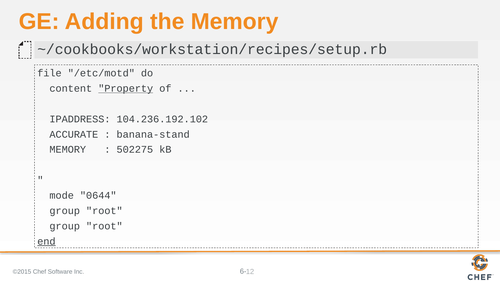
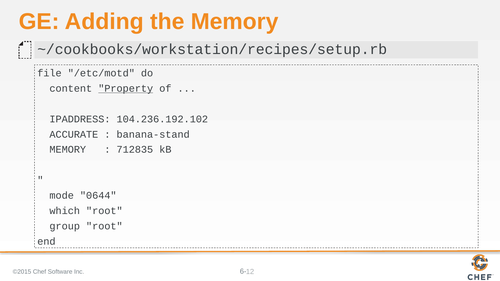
502275: 502275 -> 712835 (135, 150)
group: group -> which (65, 211)
end underline: present -> none (46, 242)
